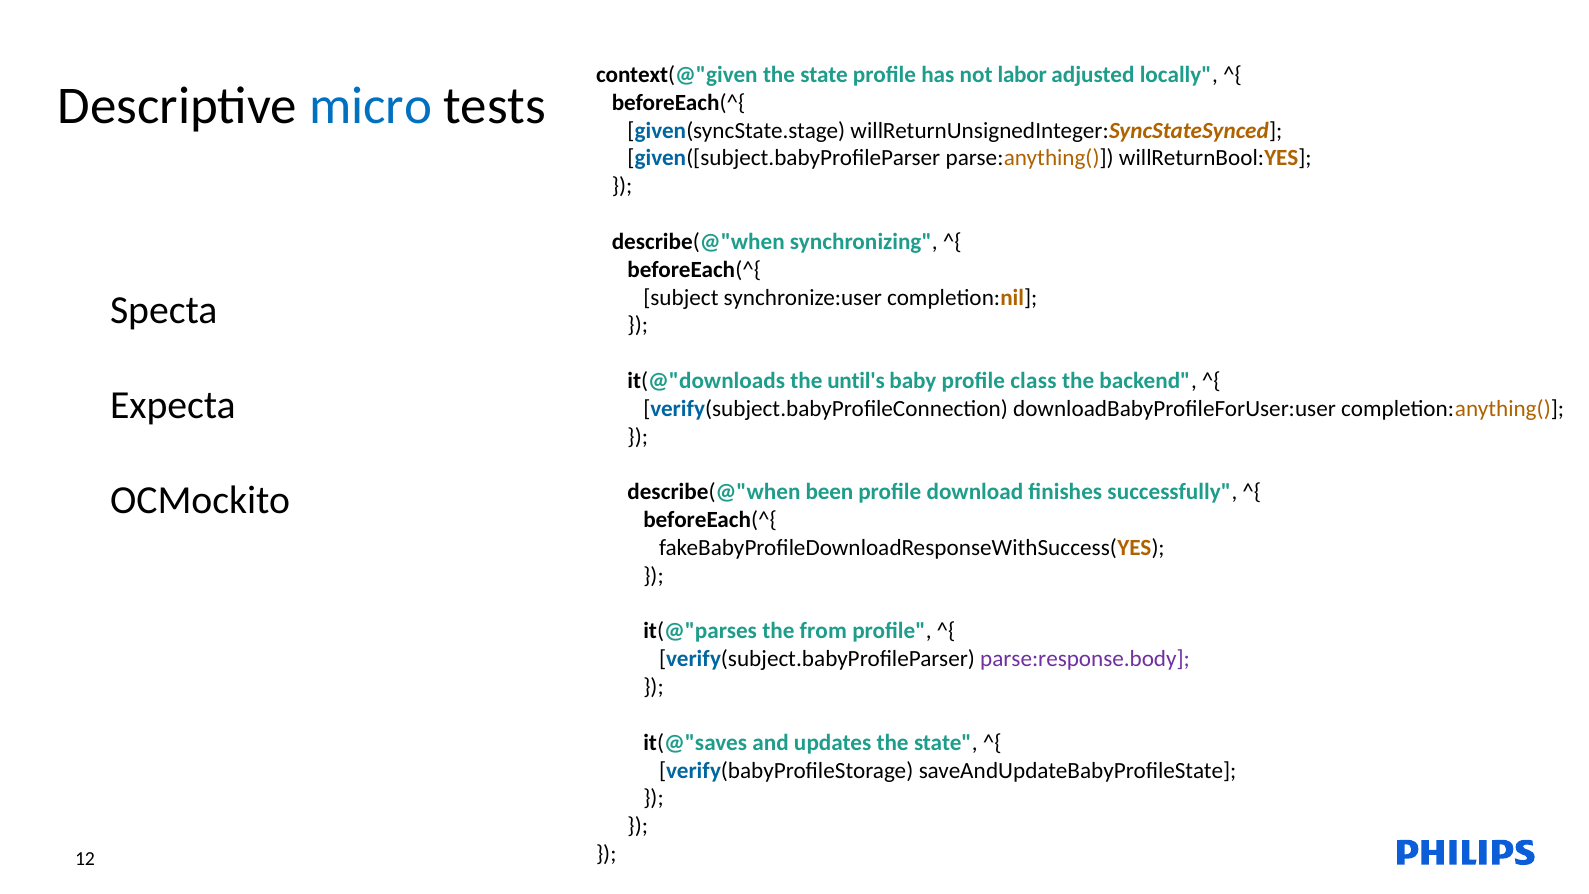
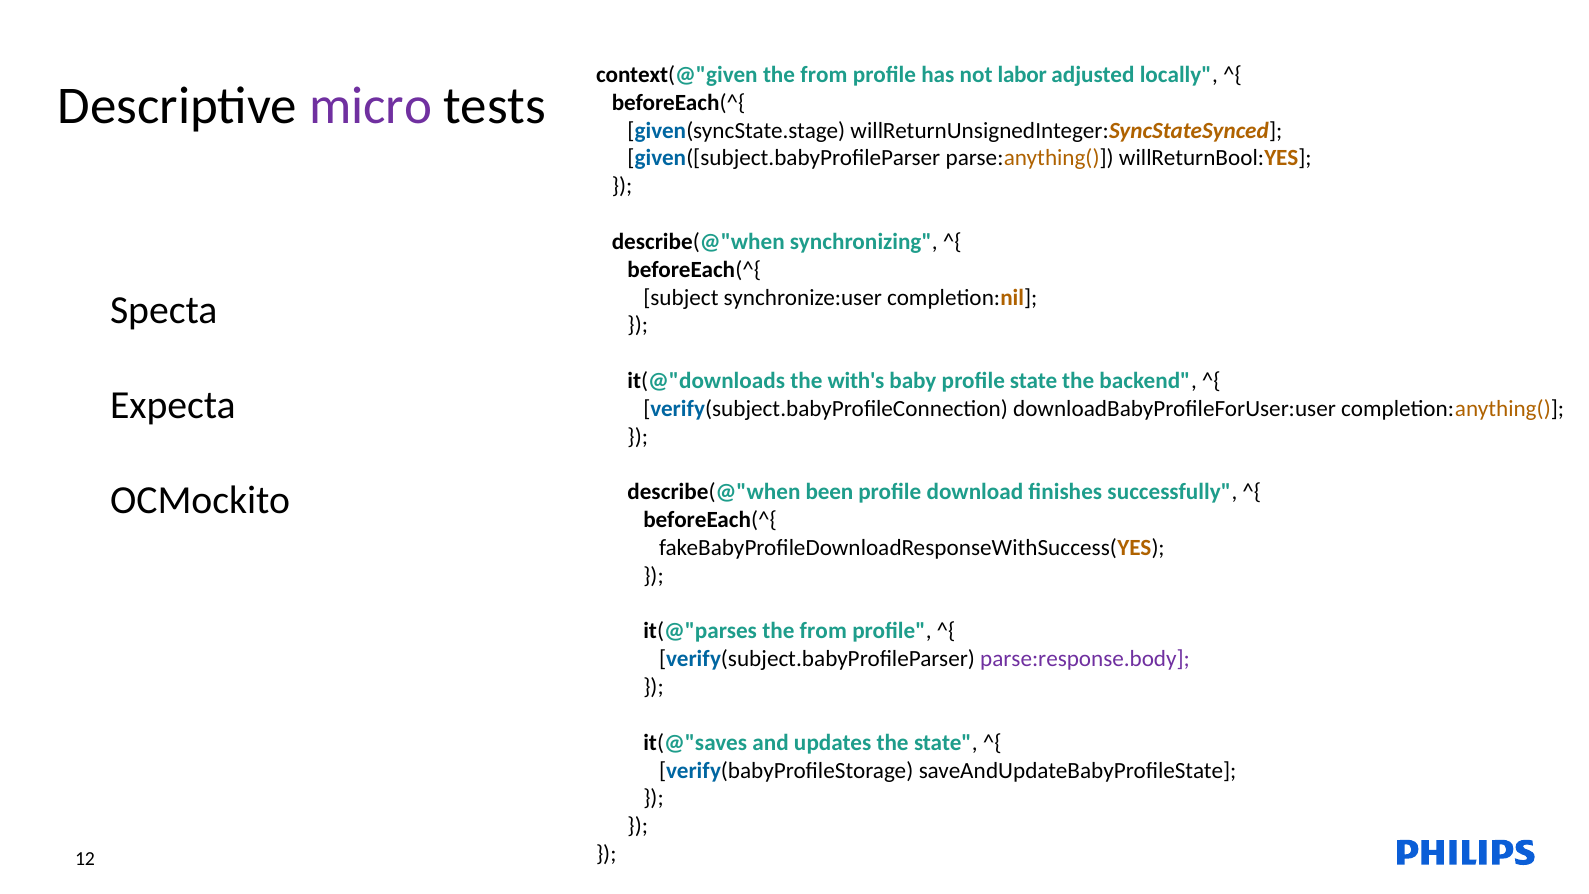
context(@"given the state: state -> from (824, 75)
micro colour: blue -> purple (371, 106)
until's: until's -> with's (856, 381)
profile class: class -> state (1034, 381)
